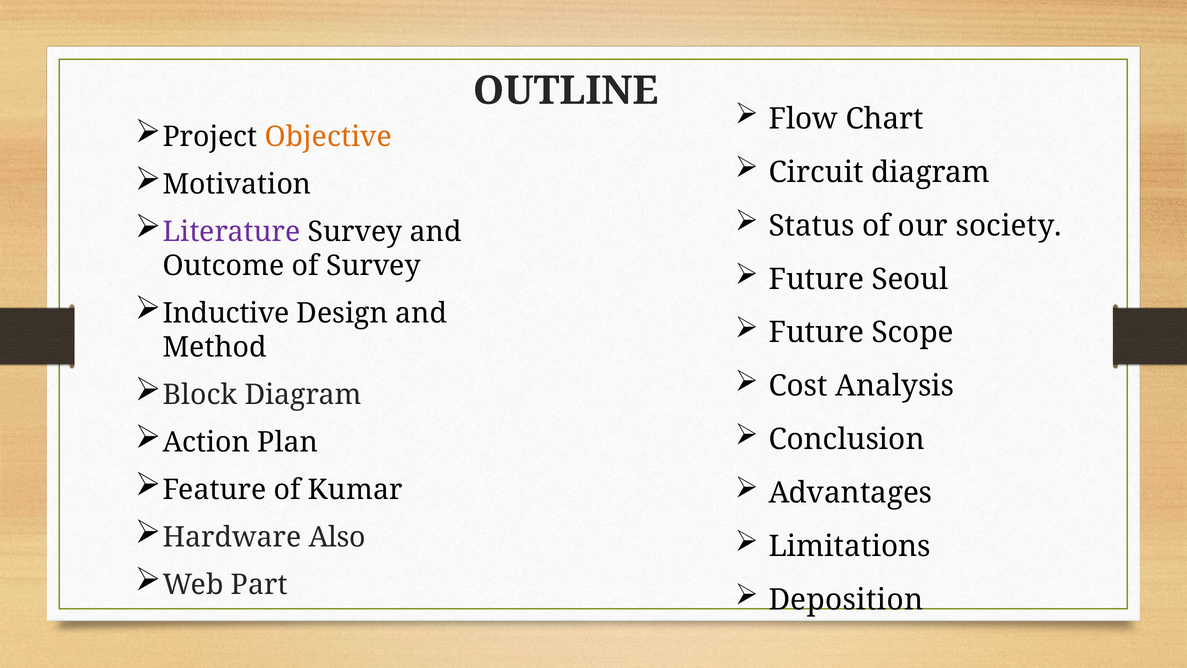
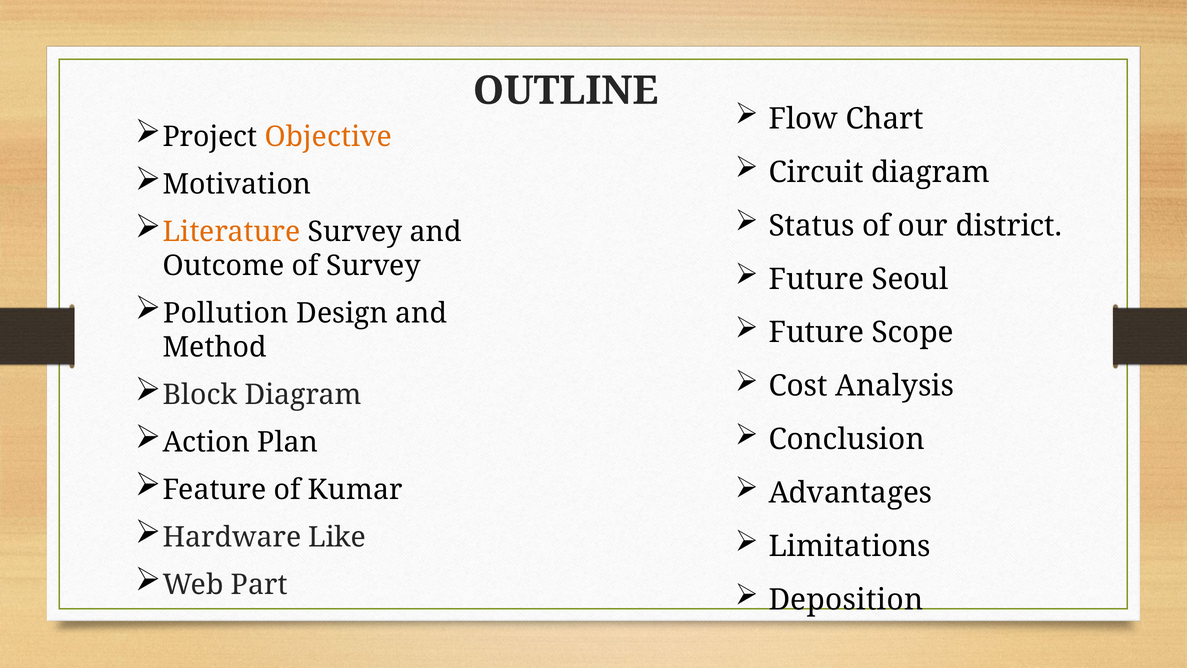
society: society -> district (1009, 226)
Literature colour: purple -> orange (232, 232)
Inductive: Inductive -> Pollution (226, 313)
Also: Also -> Like (337, 537)
